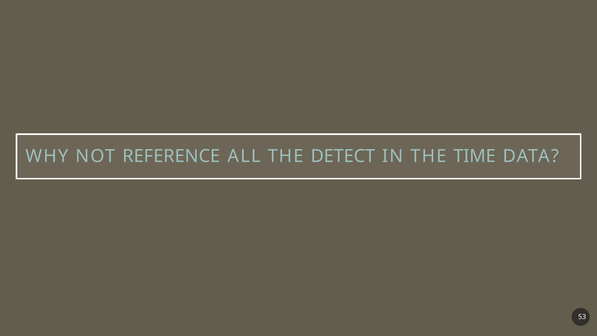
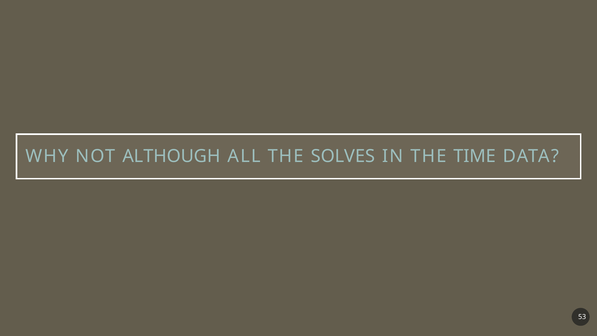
REFERENCE: REFERENCE -> ALTHOUGH (171, 156)
DETECT: DETECT -> SOLVES (343, 156)
